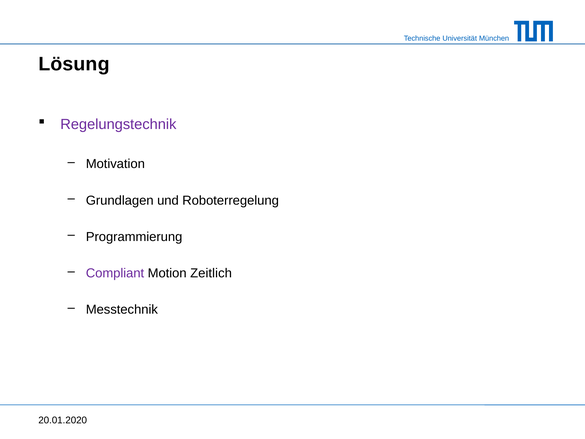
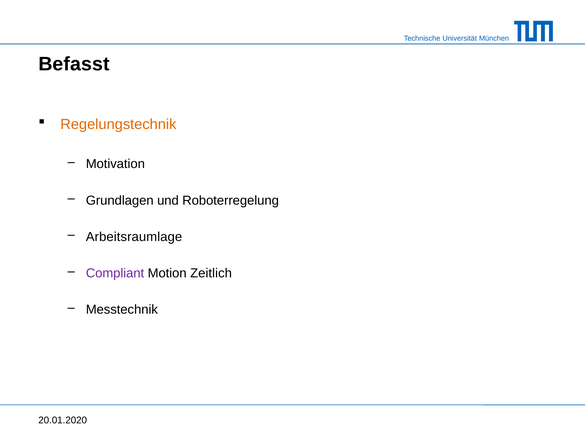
Lösung: Lösung -> Befasst (74, 64)
Regelungstechnik colour: purple -> orange (118, 124)
Programmierung: Programmierung -> Arbeitsraumlage (134, 237)
